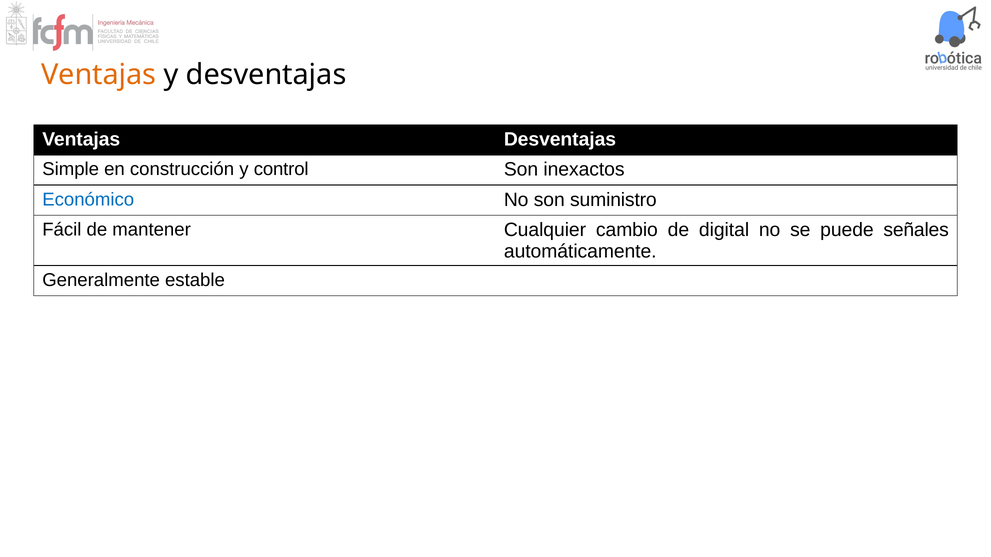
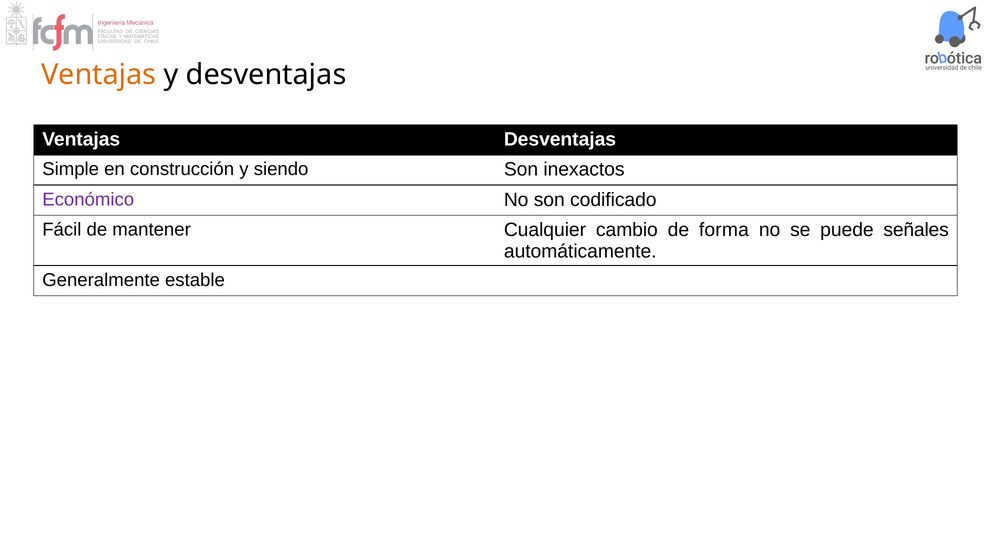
control: control -> siendo (281, 169)
Económico colour: blue -> purple (88, 200)
suministro: suministro -> codificado (613, 200)
digital: digital -> forma (724, 230)
